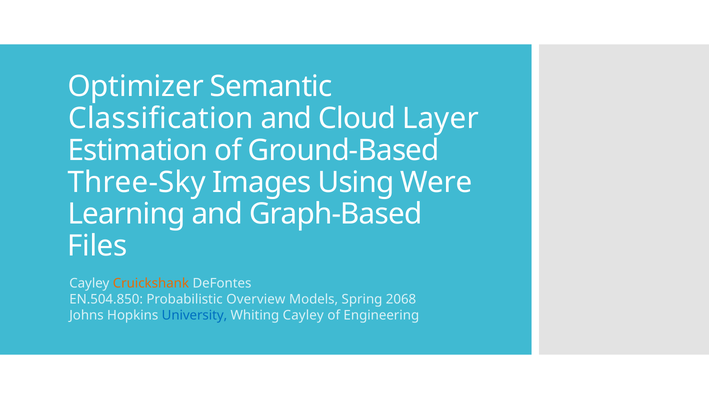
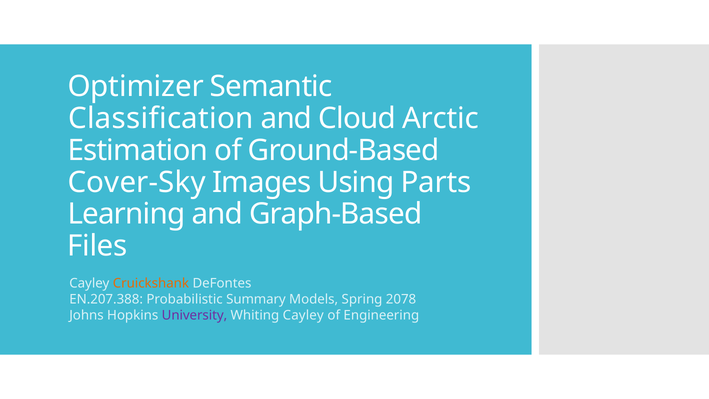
Layer: Layer -> Arctic (441, 118)
Three-Sky: Three-Sky -> Cover-Sky (137, 182)
Were: Were -> Parts (436, 182)
EN.504.850: EN.504.850 -> EN.207.388 (106, 299)
Overview: Overview -> Summary (256, 299)
2068: 2068 -> 2078 (401, 299)
University colour: blue -> purple (194, 315)
